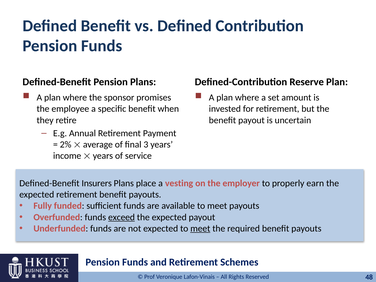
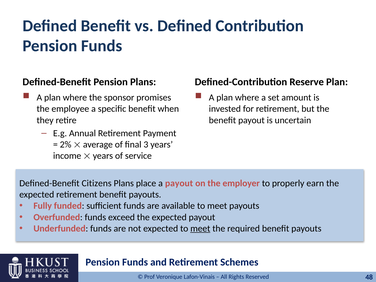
Insurers: Insurers -> Citizens (97, 183)
a vesting: vesting -> payout (179, 183)
exceed underline: present -> none (122, 217)
